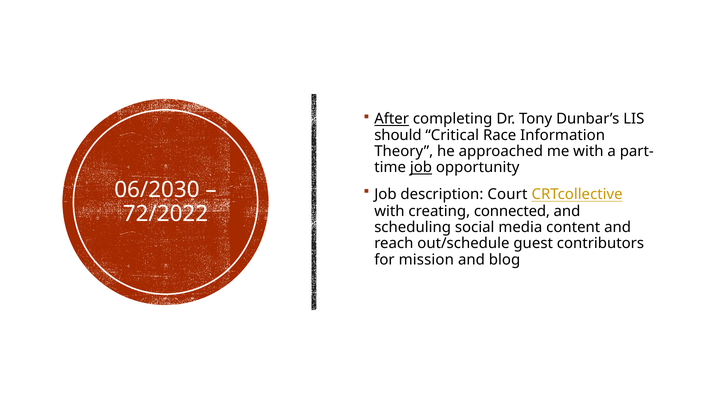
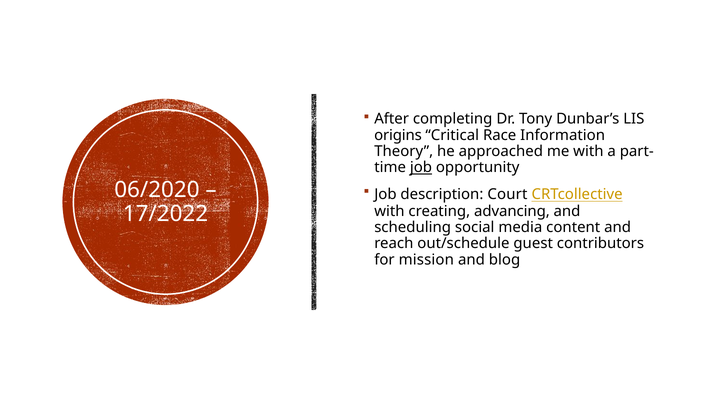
After underline: present -> none (392, 119)
should: should -> origins (398, 135)
06/2030: 06/2030 -> 06/2020 (157, 190)
connected: connected -> advancing (512, 211)
72/2022: 72/2022 -> 17/2022 (165, 214)
